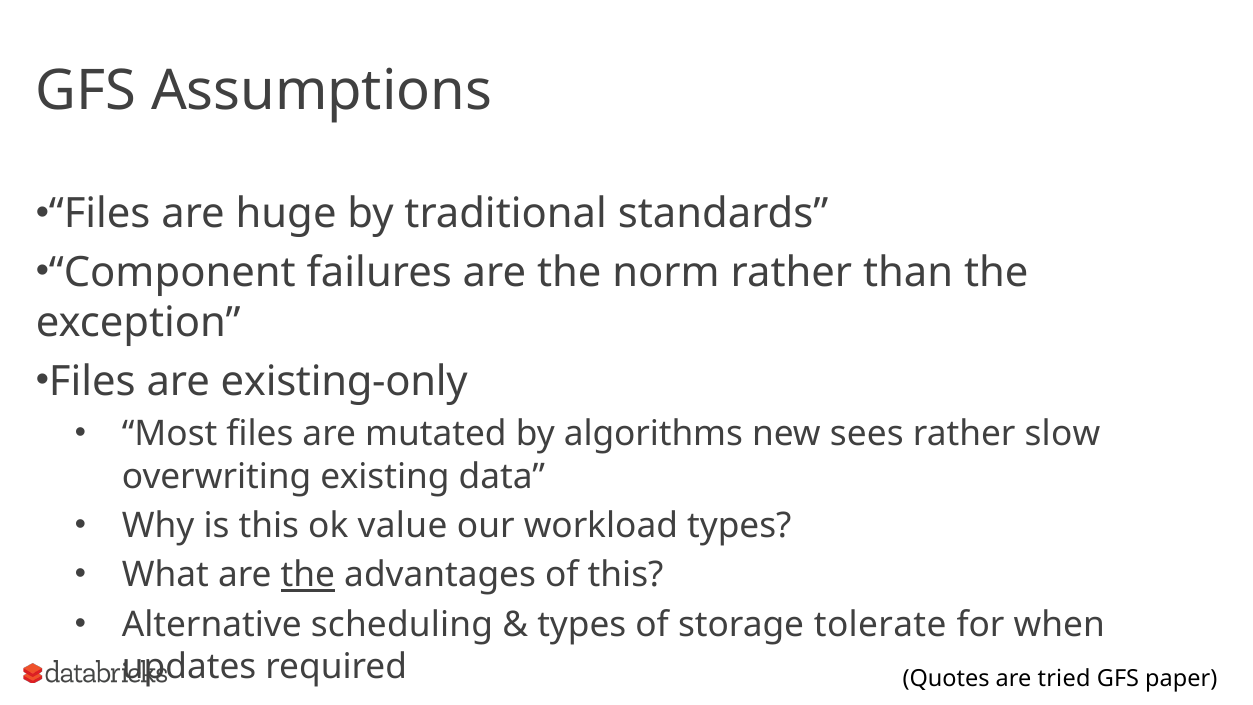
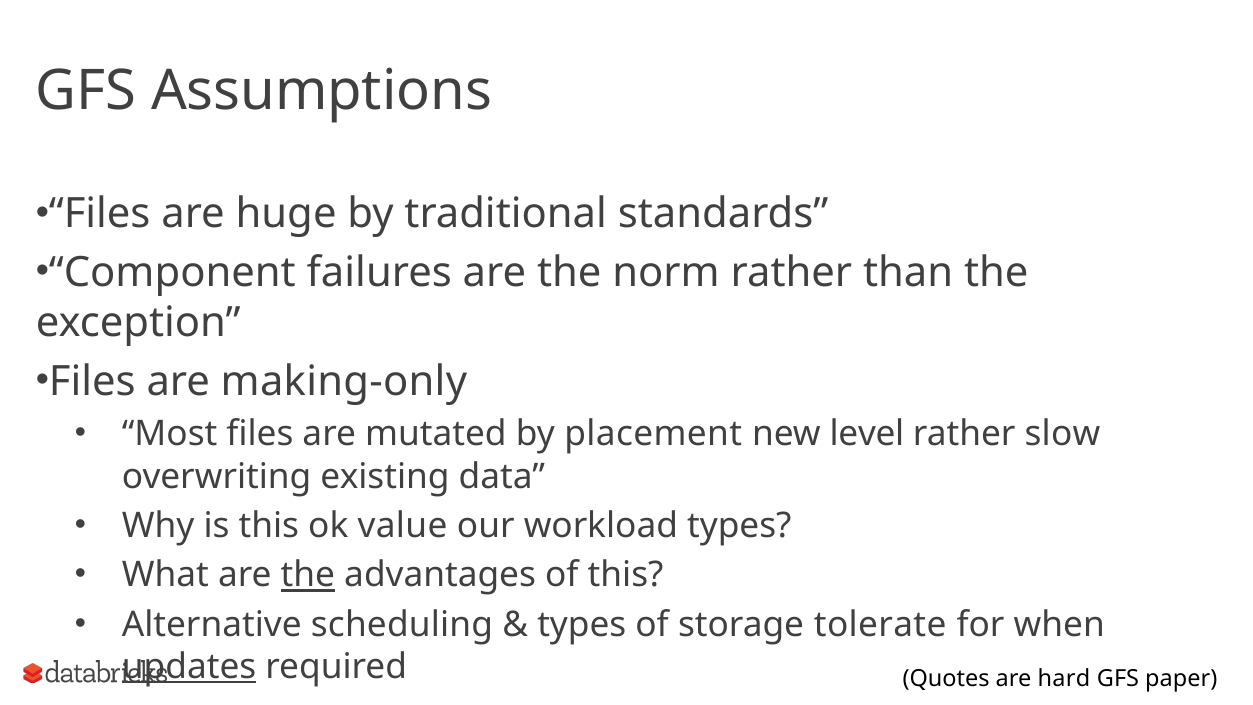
existing-only: existing-only -> making-only (344, 381)
algorithms: algorithms -> placement (653, 434)
sees: sees -> level (867, 434)
updates underline: none -> present (189, 667)
tried: tried -> hard (1064, 679)
